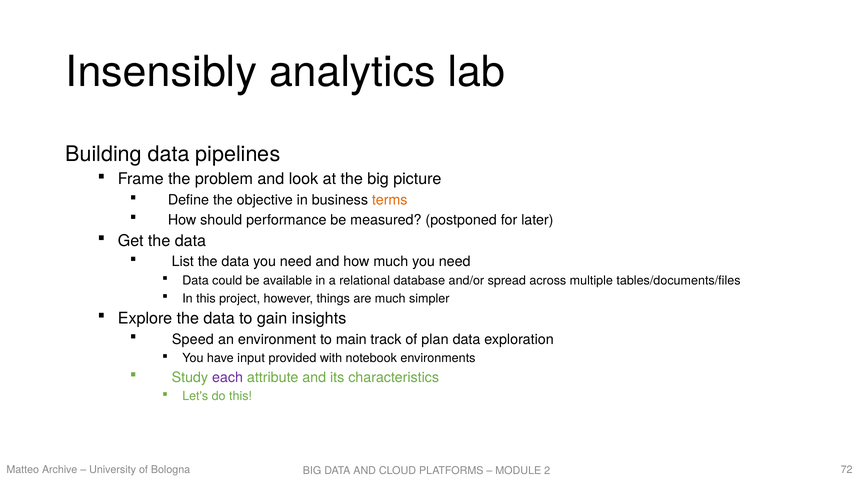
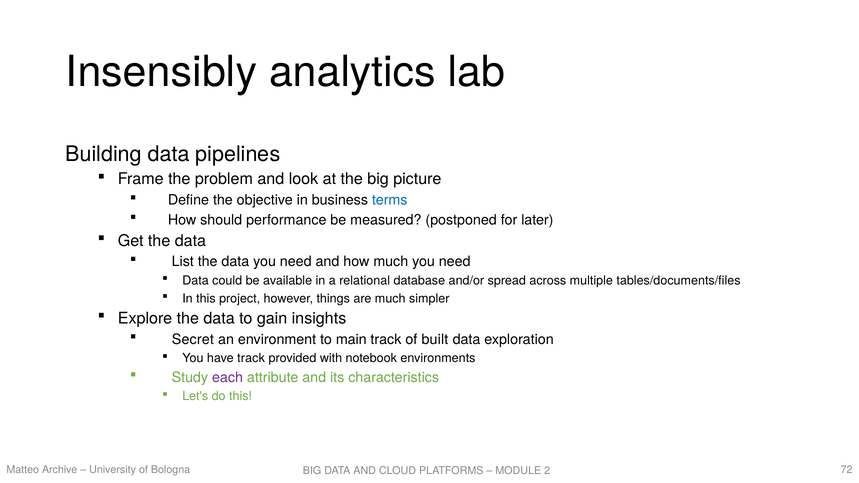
terms colour: orange -> blue (390, 200)
Speed: Speed -> Secret (193, 340)
plan: plan -> built (435, 340)
have input: input -> track (251, 358)
